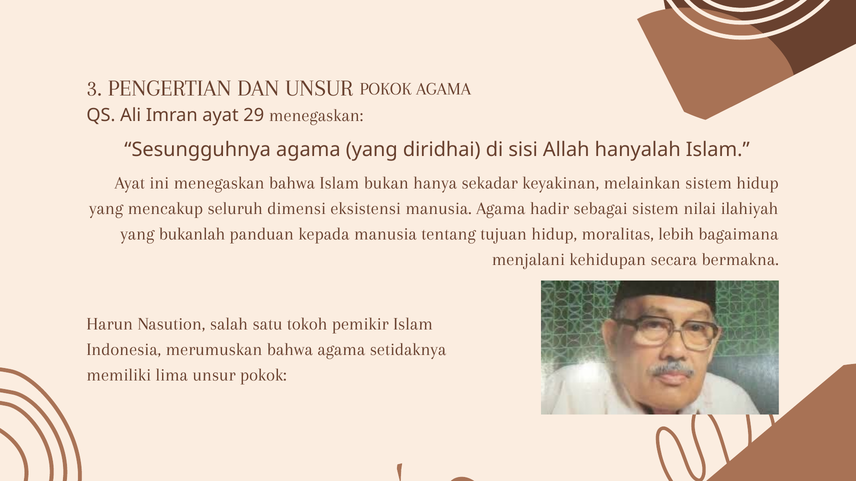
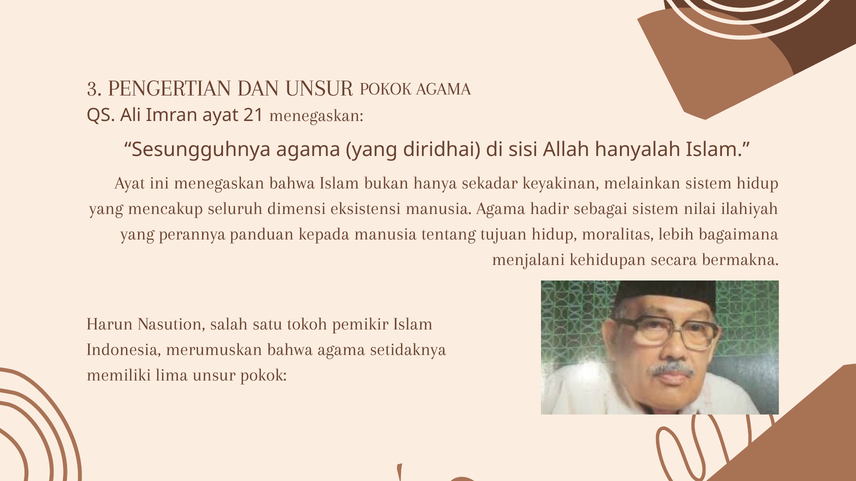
29: 29 -> 21 (254, 115)
bukanlah: bukanlah -> perannya (192, 234)
